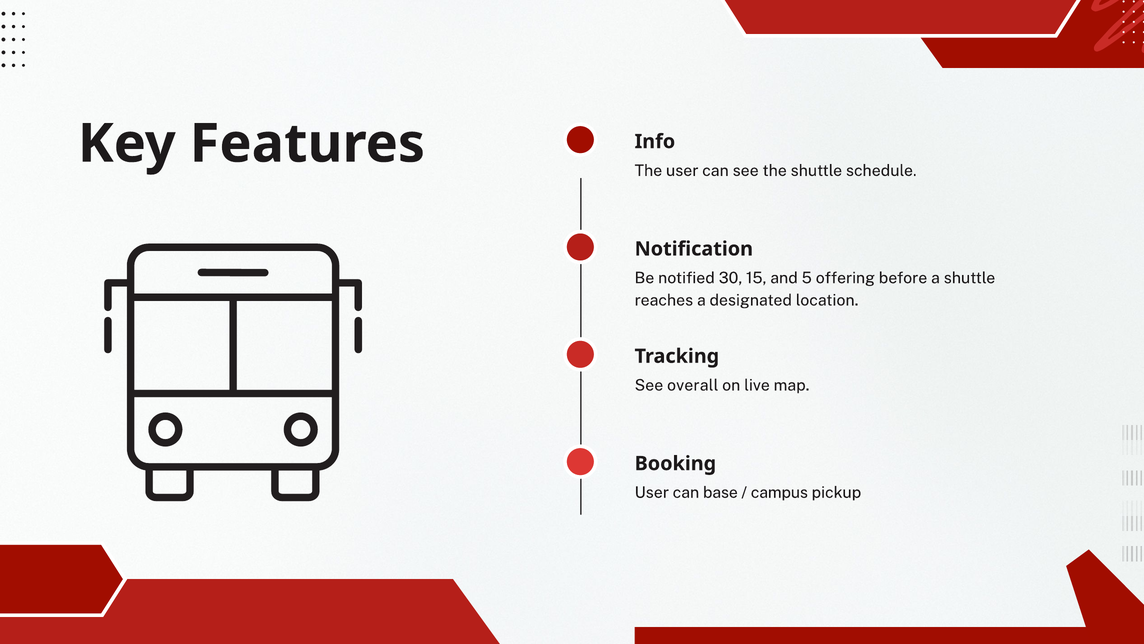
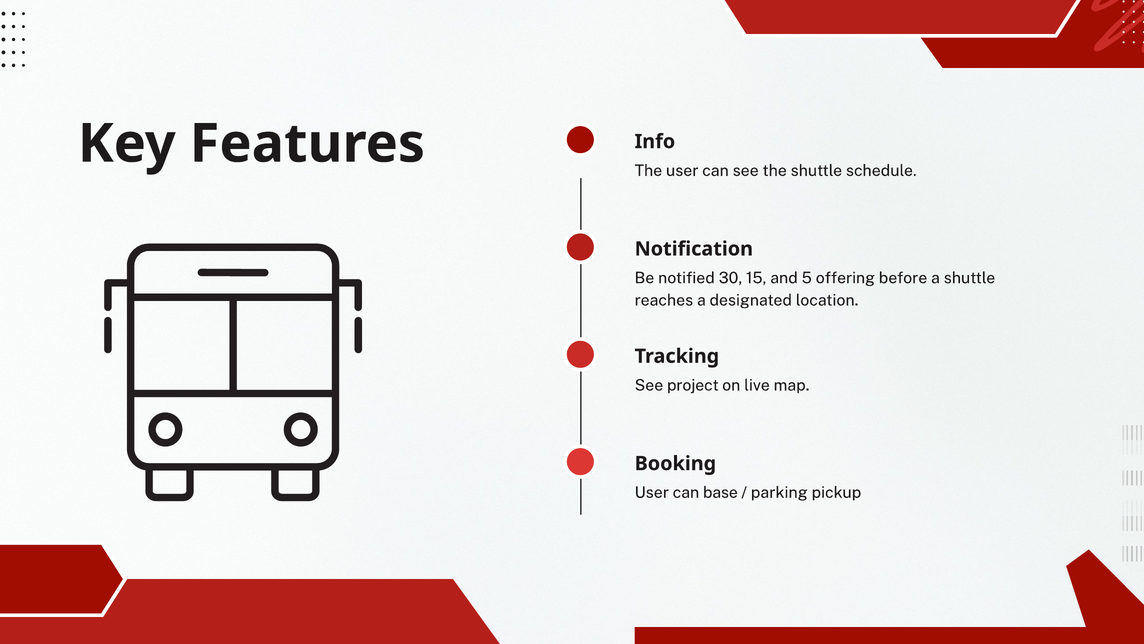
overall: overall -> project (693, 385)
campus: campus -> parking (779, 492)
